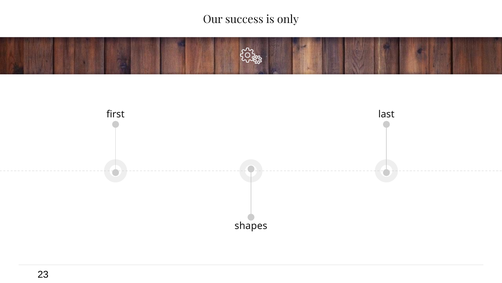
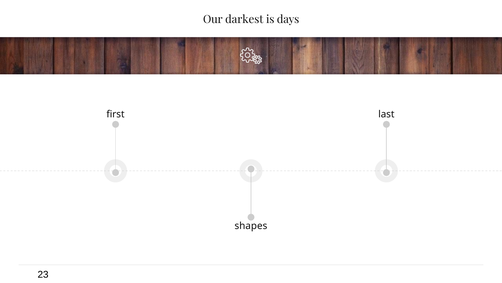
success: success -> darkest (244, 19)
only: only -> days (288, 19)
